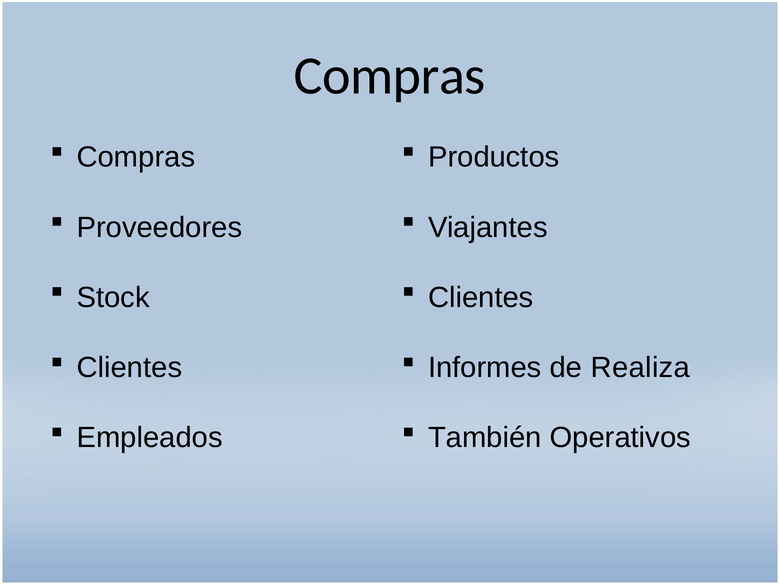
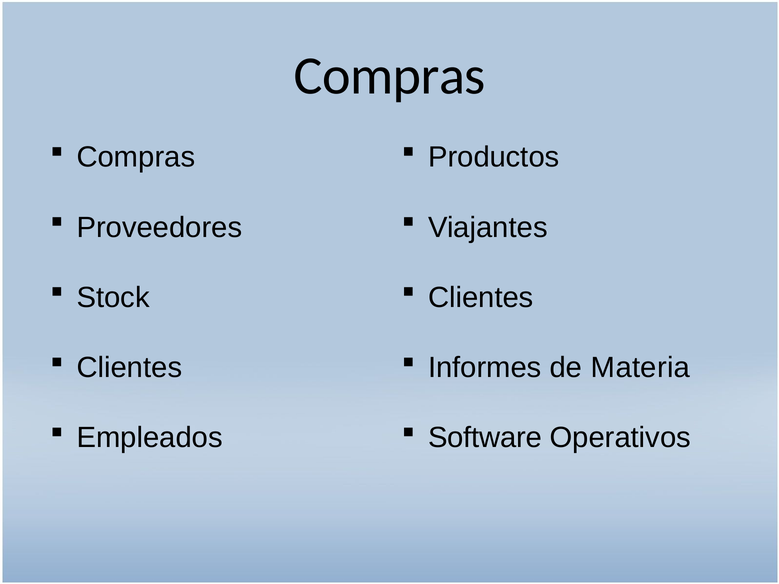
Realiza: Realiza -> Materia (640, 368)
También: También -> Software (485, 438)
